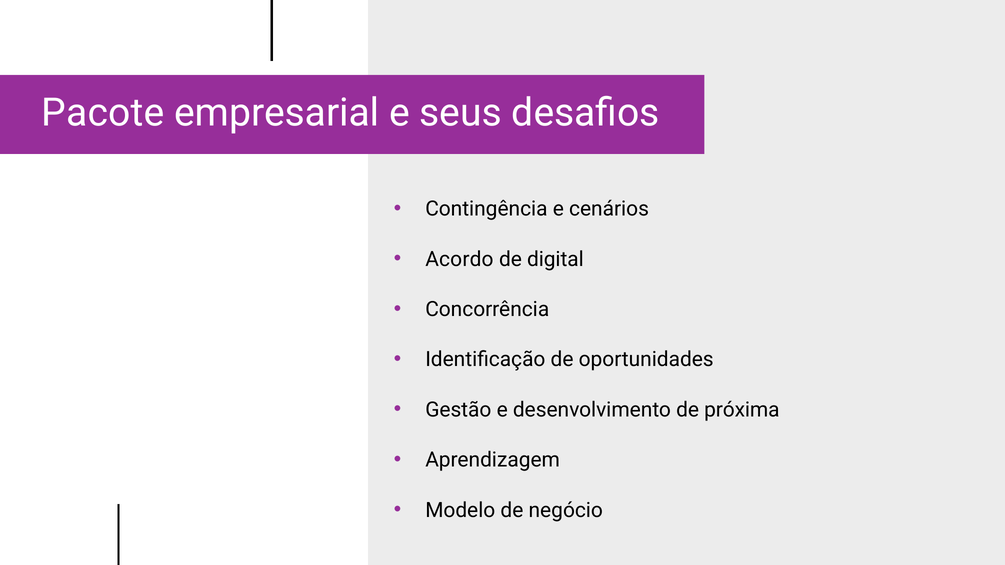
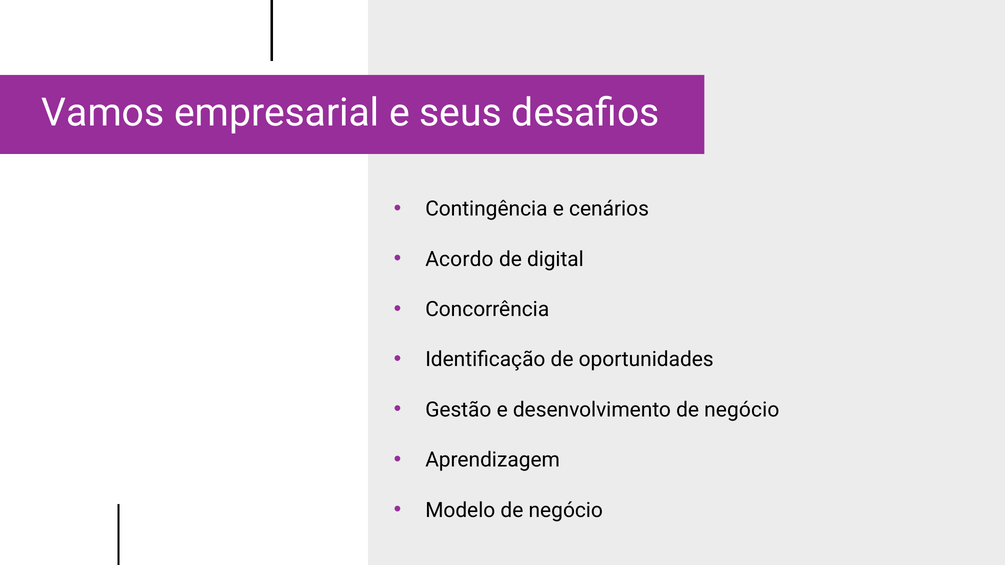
Pacote: Pacote -> Vamos (103, 113)
desenvolvimento de próxima: próxima -> negócio (742, 410)
